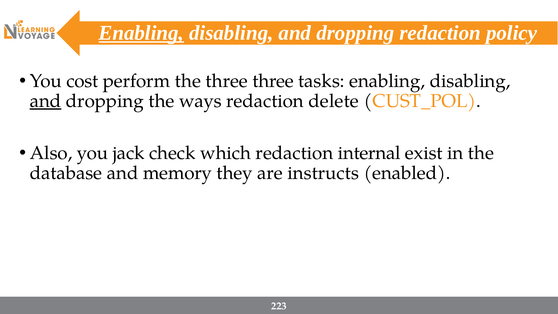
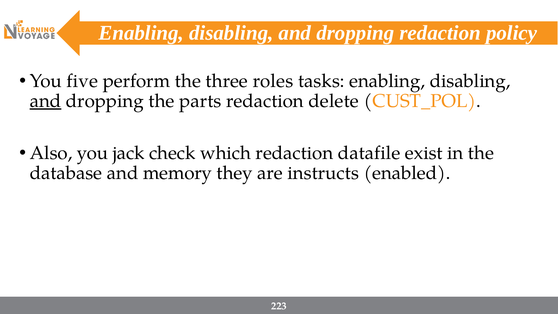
Enabling underline: present -> none (141, 33)
cost: cost -> five (82, 81)
three three: three -> roles (273, 81)
ways: ways -> parts (200, 101)
internal: internal -> datafile (369, 153)
